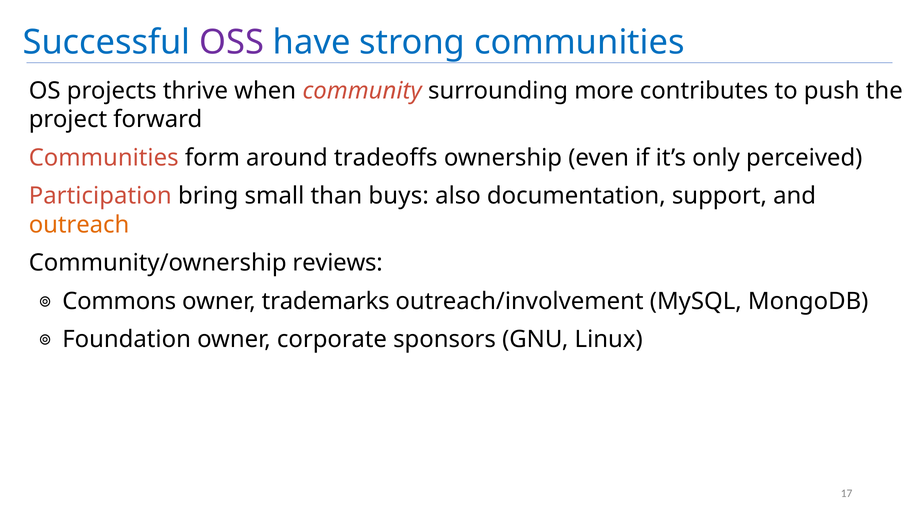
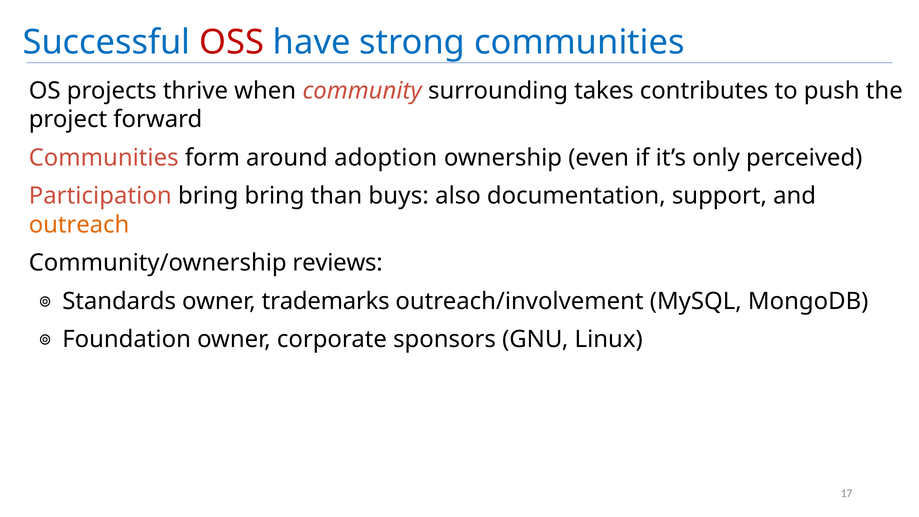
OSS colour: purple -> red (232, 42)
more: more -> takes (604, 91)
tradeoffs: tradeoffs -> adoption (386, 158)
bring small: small -> bring (275, 196)
Commons: Commons -> Standards (119, 301)
